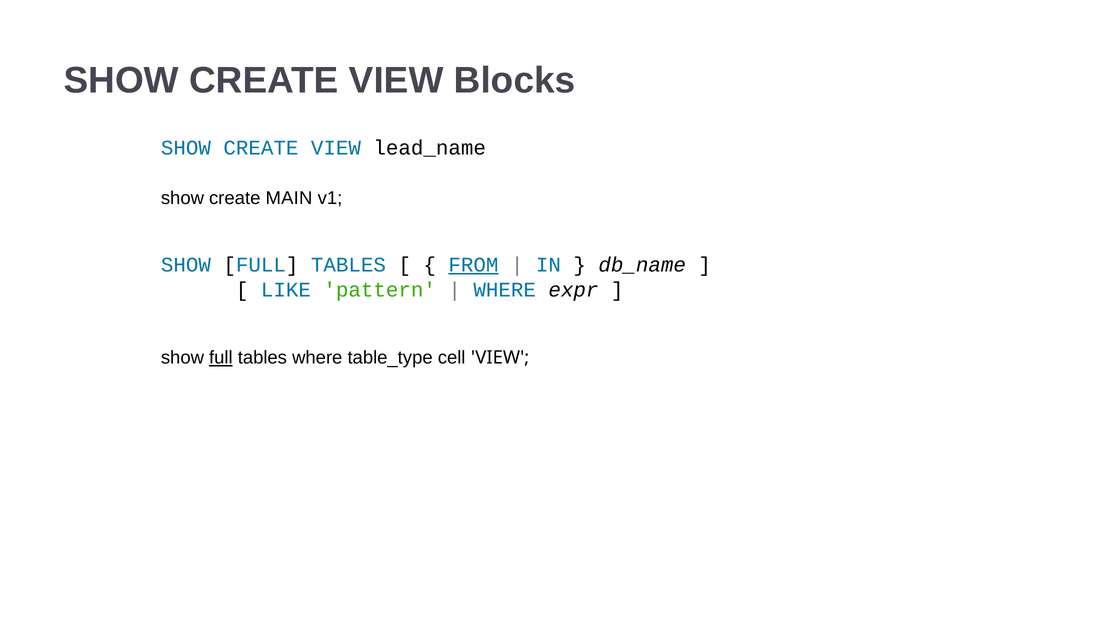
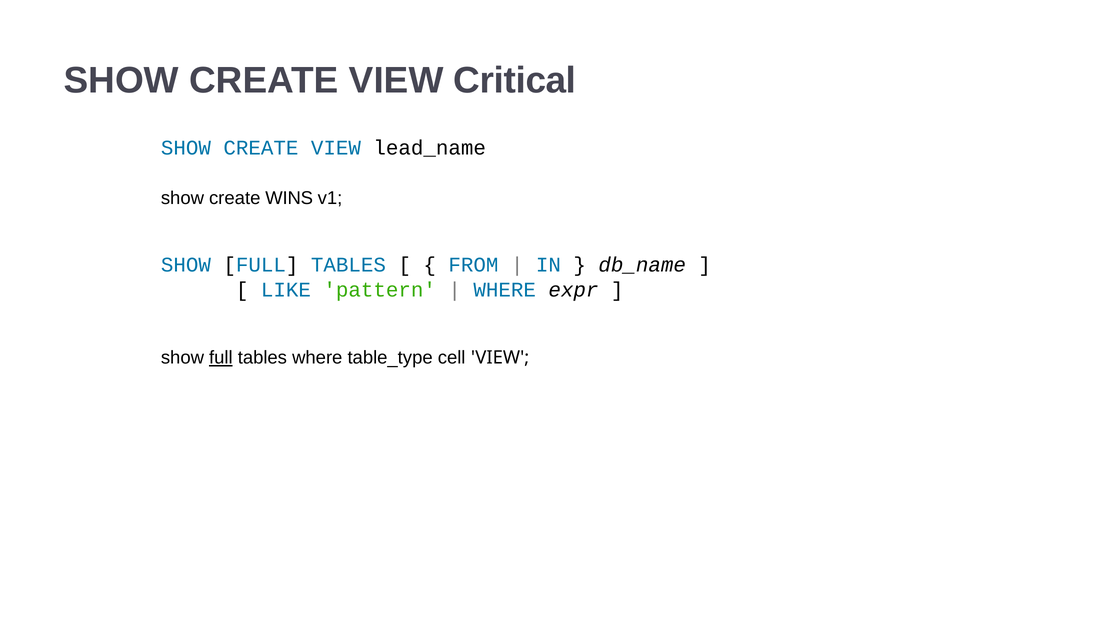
Blocks: Blocks -> Critical (515, 80)
MAIN: MAIN -> WINS (289, 198)
FROM underline: present -> none (473, 265)
